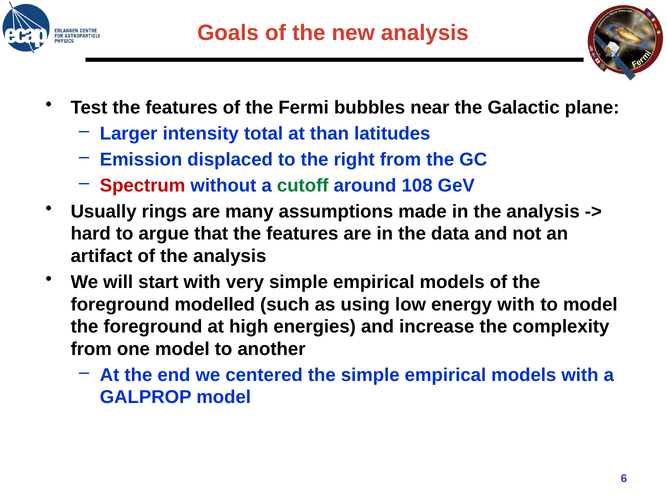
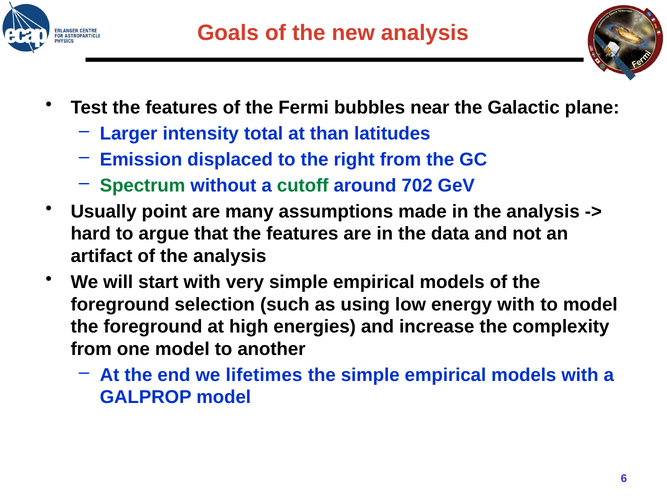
Spectrum colour: red -> green (143, 185)
108: 108 -> 702 (417, 185)
rings: rings -> point (164, 211)
modelled: modelled -> selection (215, 304)
centered: centered -> lifetimes (264, 374)
